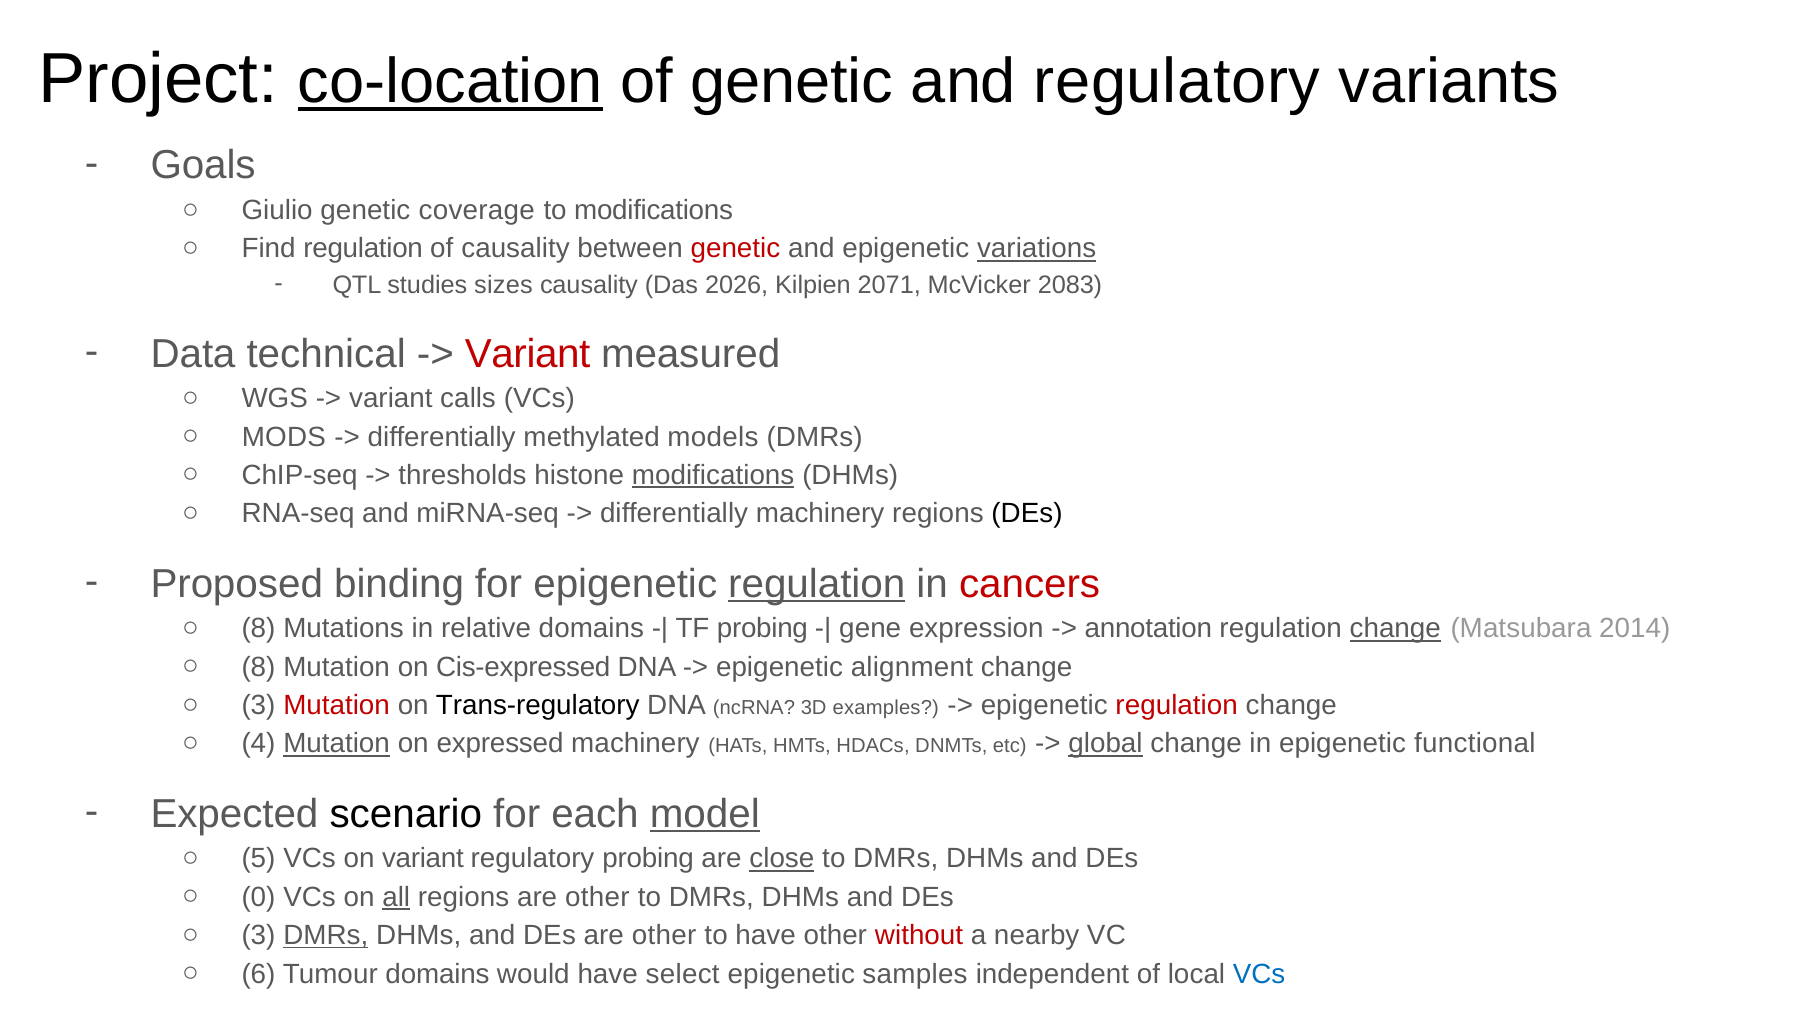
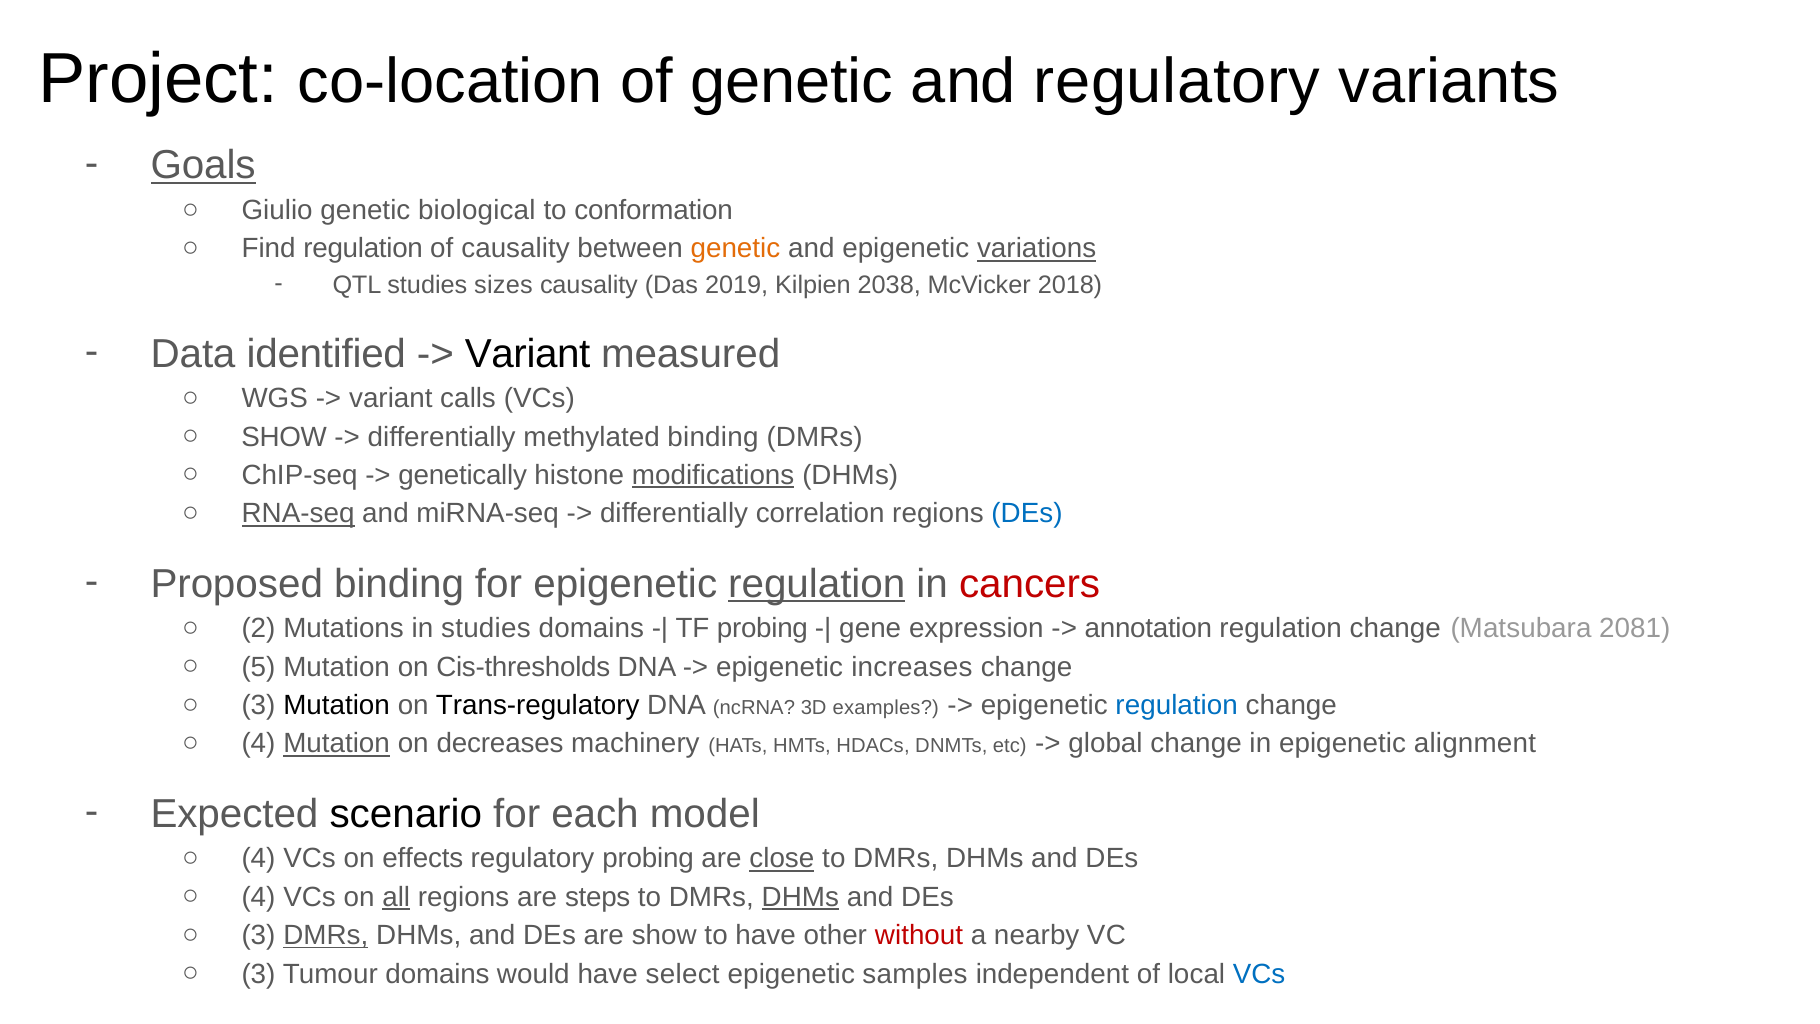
co-location underline: present -> none (450, 82)
Goals underline: none -> present (203, 165)
coverage: coverage -> biological (477, 210)
to modifications: modifications -> conformation (654, 210)
genetic colour: red -> orange (735, 249)
2026: 2026 -> 2019 (737, 285)
2071: 2071 -> 2038 (889, 285)
2083: 2083 -> 2018 (1070, 285)
technical: technical -> identified (326, 354)
Variant colour: red -> black (528, 354)
MODS: MODS -> SHOW (284, 437)
methylated models: models -> binding (713, 437)
thresholds: thresholds -> genetically (463, 475)
RNA-seq underline: none -> present (298, 514)
differentially machinery: machinery -> correlation (820, 514)
DEs colour: black -> blue (1027, 514)
8: 8 -> 2 (258, 629)
in relative: relative -> studies (486, 629)
change underline: present -> none (1395, 629)
2014: 2014 -> 2081 (1635, 629)
8: 8 -> 5 (258, 667)
Cis-expressed: Cis-expressed -> Cis-thresholds (523, 667)
alignment: alignment -> increases (912, 667)
Mutation colour: red -> black (337, 705)
regulation colour: red -> blue (1177, 705)
expressed: expressed -> decreases (500, 744)
global underline: present -> none (1105, 744)
functional: functional -> alignment (1475, 744)
model underline: present -> none (705, 814)
5: 5 -> 4 (258, 859)
on variant: variant -> effects (423, 859)
0: 0 -> 4 (258, 897)
regions are other: other -> steps (598, 897)
DHMs underline: none -> present (800, 897)
DEs are other: other -> show (664, 935)
6: 6 -> 3 (258, 974)
